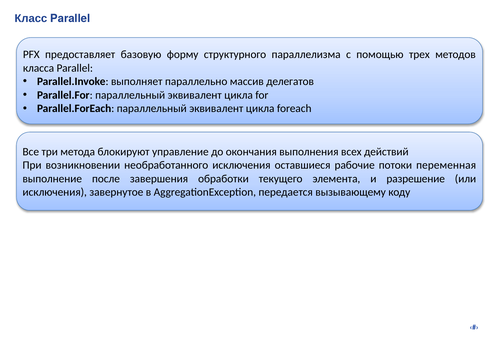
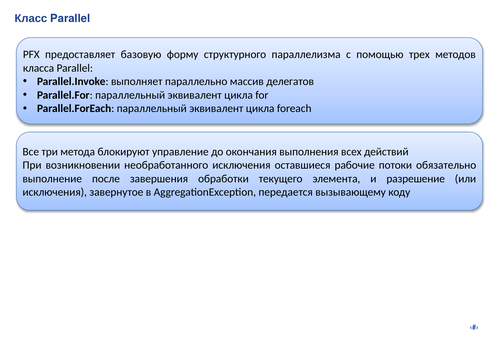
переменная: переменная -> обязательно (446, 165)
